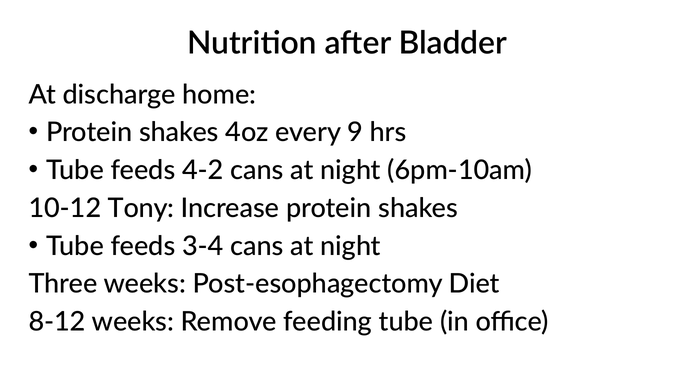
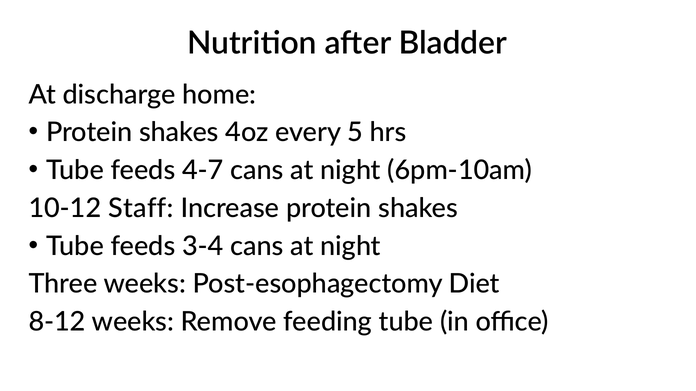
9: 9 -> 5 (355, 133)
4-2: 4-2 -> 4-7 (203, 171)
Tony: Tony -> Staff (141, 208)
